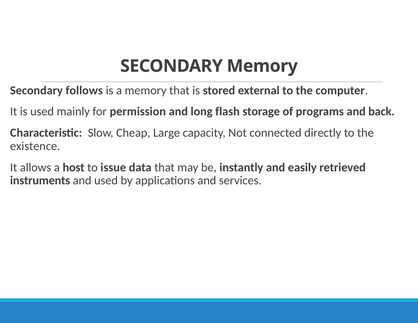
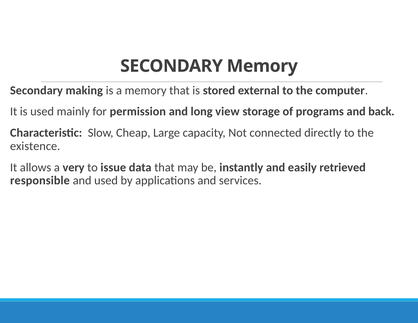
follows: follows -> making (84, 90)
flash: flash -> view (227, 112)
host: host -> very (74, 167)
instruments: instruments -> responsible (40, 181)
